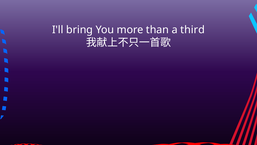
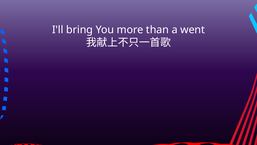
third: third -> went (193, 30)
